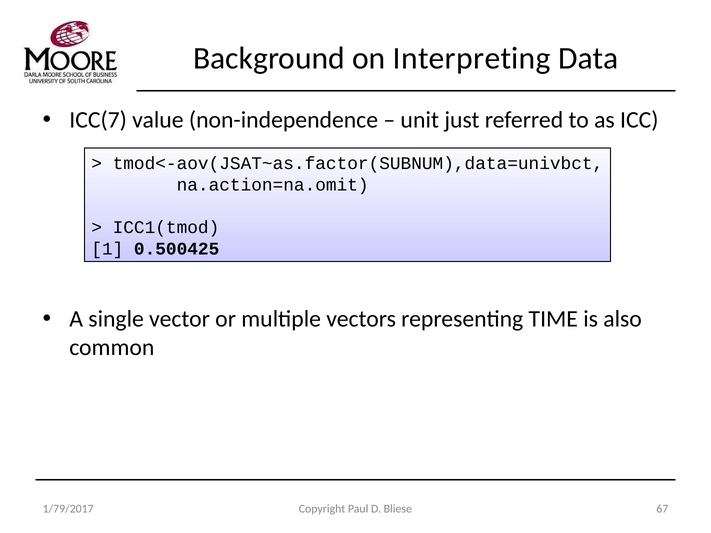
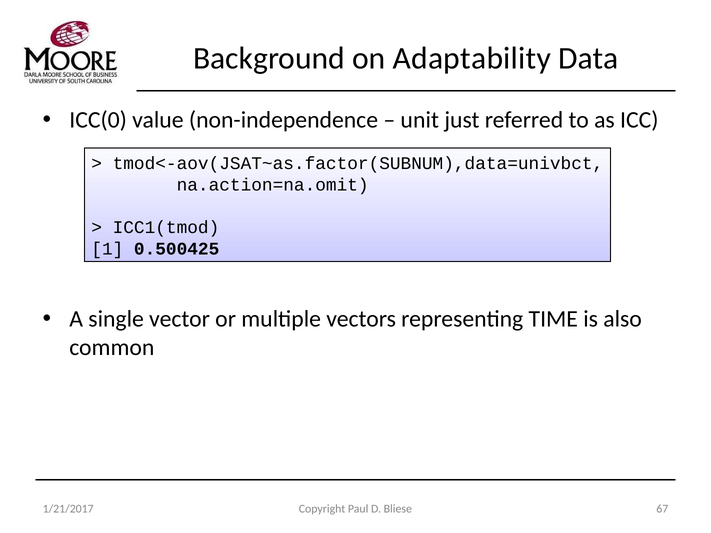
Interpreting: Interpreting -> Adaptability (472, 58)
ICC(7: ICC(7 -> ICC(0 (98, 120)
1/79/2017: 1/79/2017 -> 1/21/2017 (68, 509)
